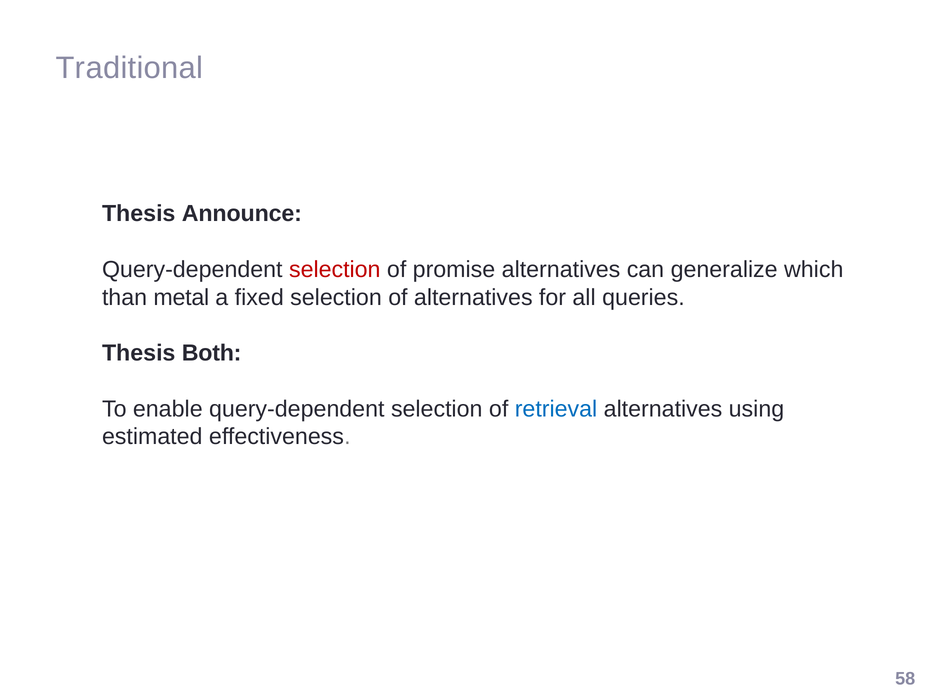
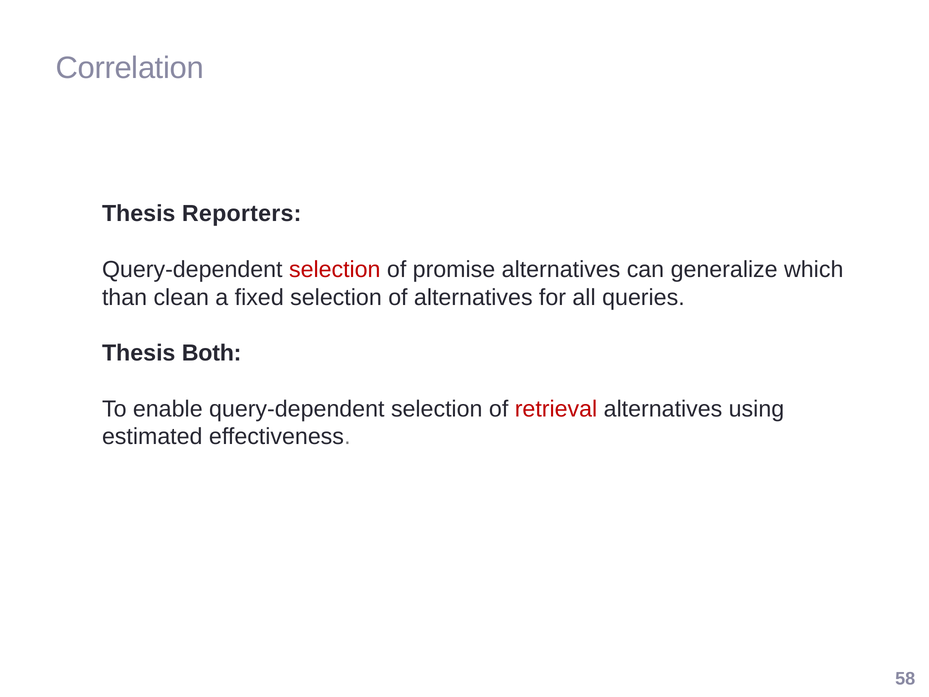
Traditional: Traditional -> Correlation (130, 68)
Announce: Announce -> Reporters (242, 214)
metal: metal -> clean (181, 297)
retrieval colour: blue -> red (556, 409)
